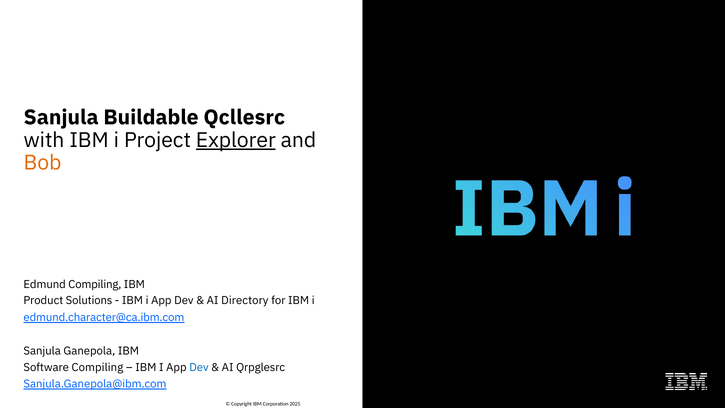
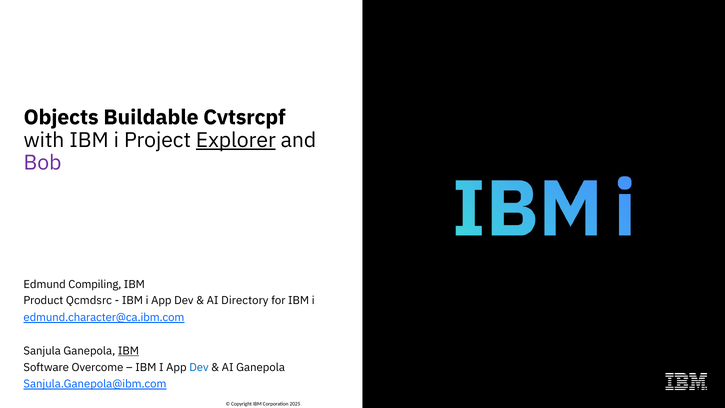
Sanjula: Sanjula -> Objects (61, 117)
Qcllesrc: Qcllesrc -> Cvtsrcpf (244, 117)
Bob colour: orange -> purple (43, 163)
Solutions: Solutions -> Qcmdsrc (89, 301)
IBM underline: none -> present (128, 351)
Software Compiling: Compiling -> Overcome (97, 367)
AI Qrpglesrc: Qrpglesrc -> Ganepola (261, 367)
